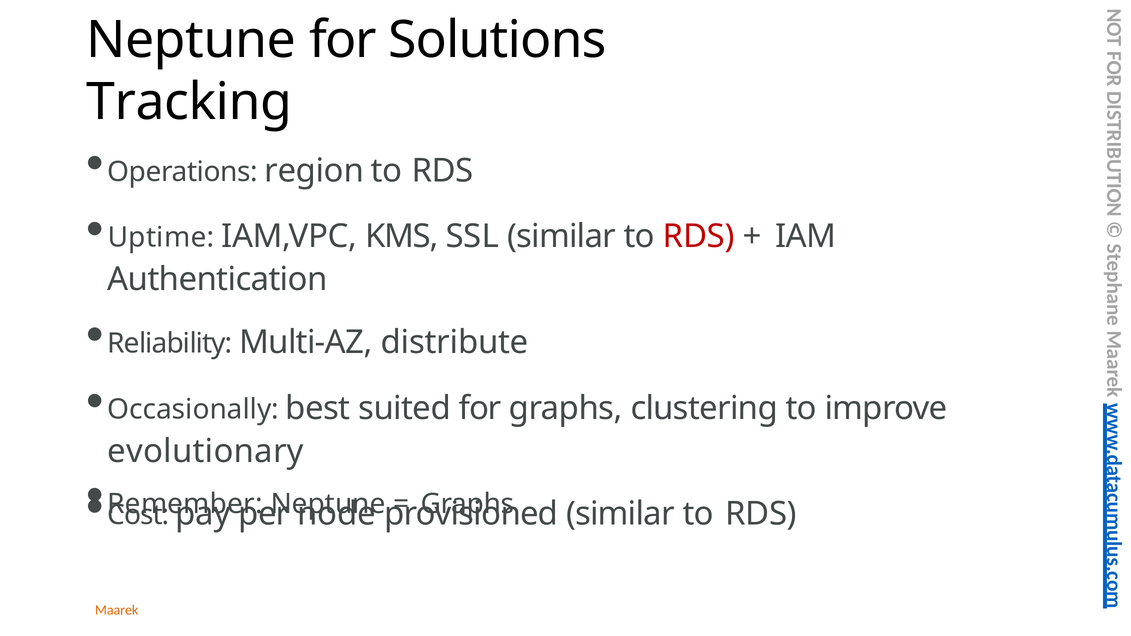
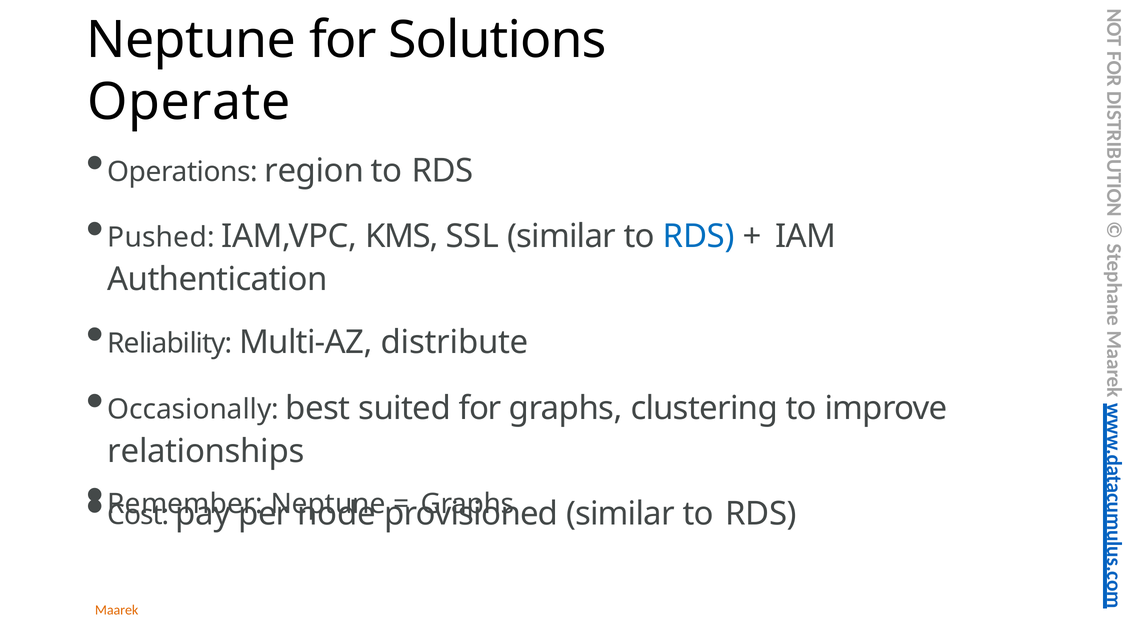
Tracking: Tracking -> Operate (189, 102)
Uptime: Uptime -> Pushed (161, 238)
RDS colour: red -> blue (699, 237)
evolutionary: evolutionary -> relationships (206, 451)
